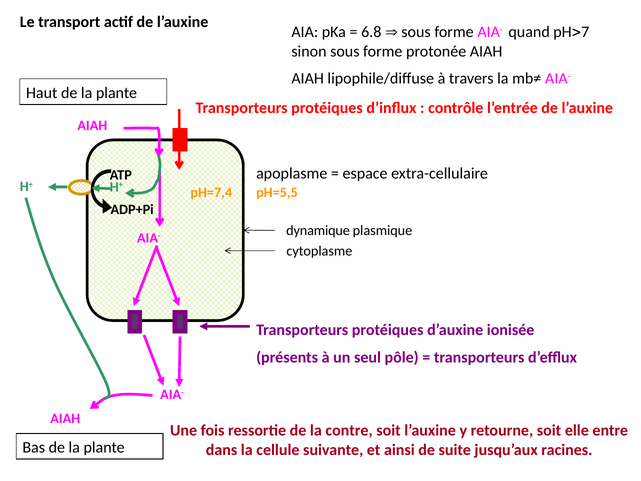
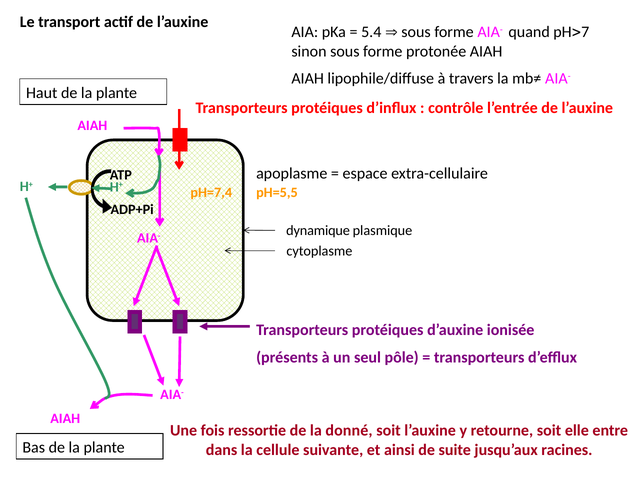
6.8: 6.8 -> 5.4 (371, 32)
contre: contre -> donné (349, 430)
